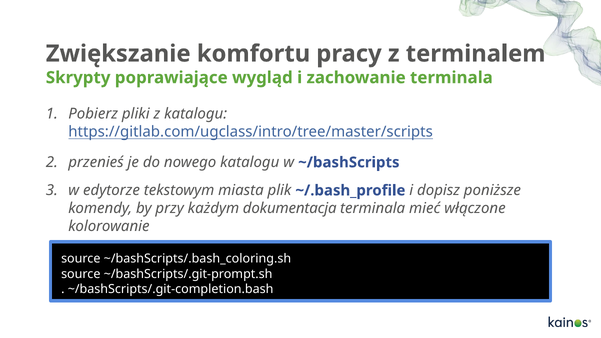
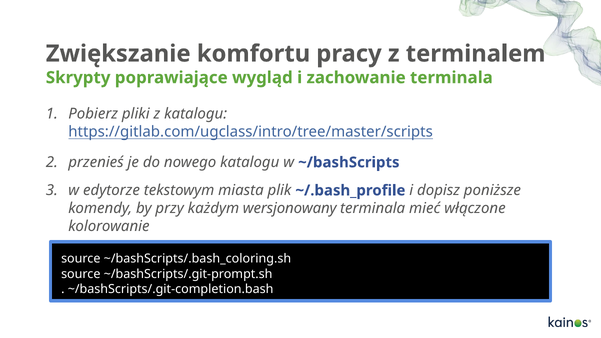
dokumentacja: dokumentacja -> wersjonowany (290, 209)
